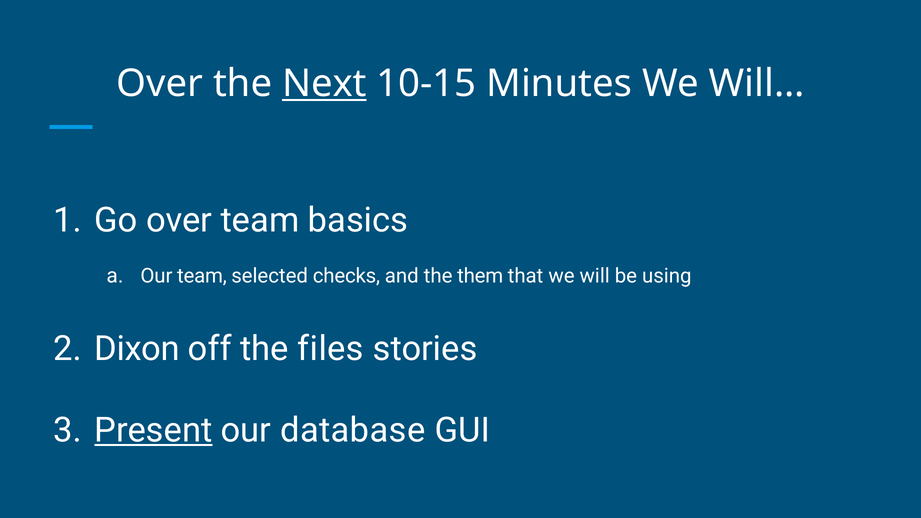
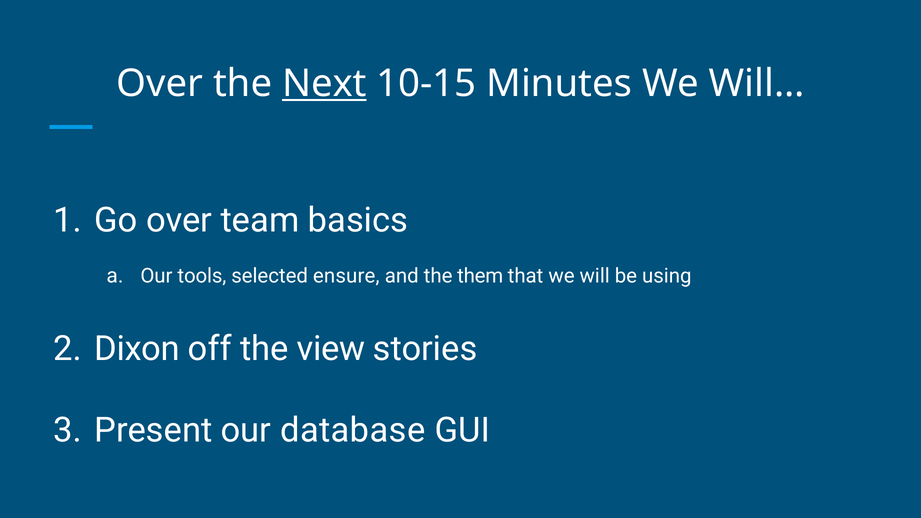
Our team: team -> tools (202, 276)
checks: checks -> ensure (346, 276)
files: files -> view (331, 349)
Present underline: present -> none (153, 430)
